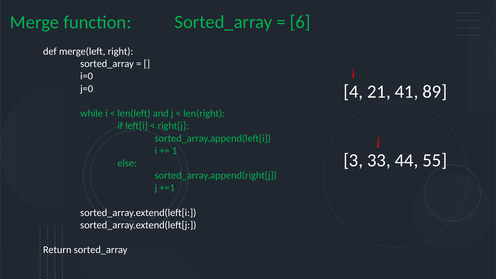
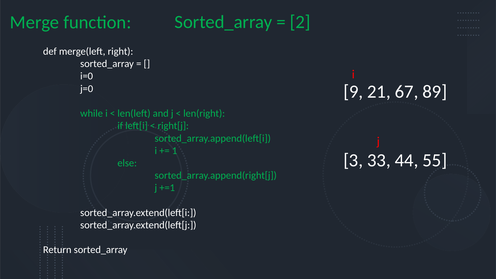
6: 6 -> 2 (300, 22)
4: 4 -> 9 (353, 92)
41: 41 -> 67 (407, 92)
